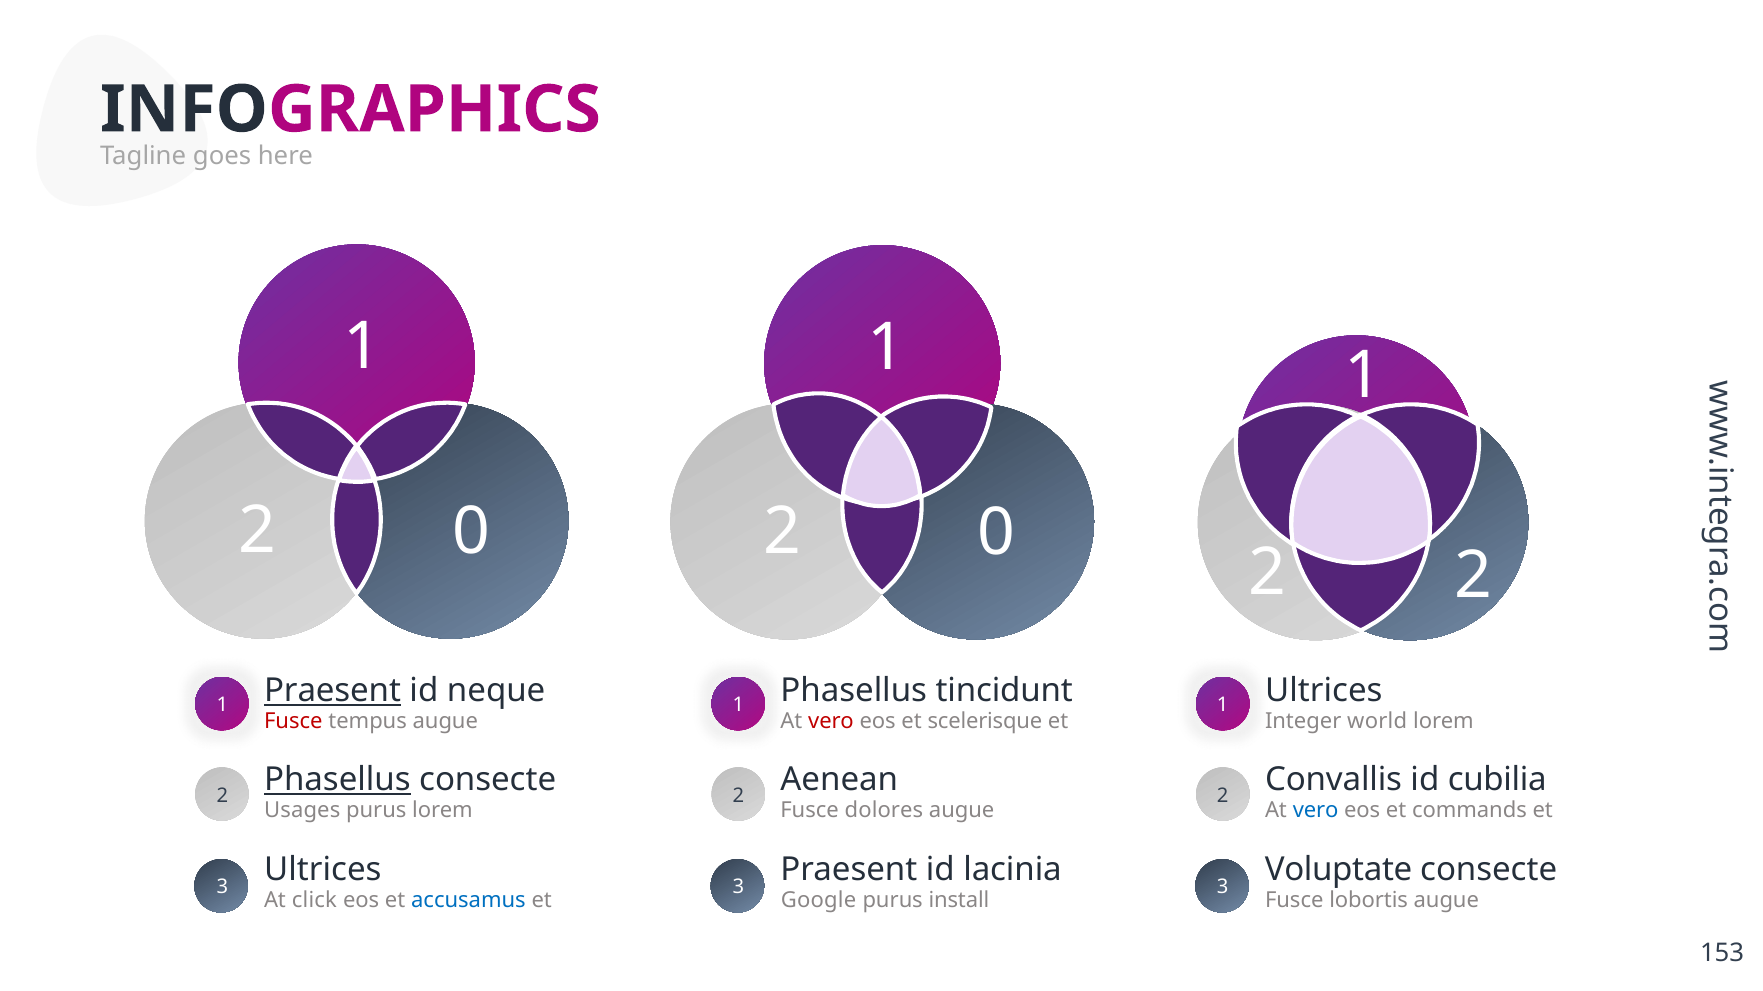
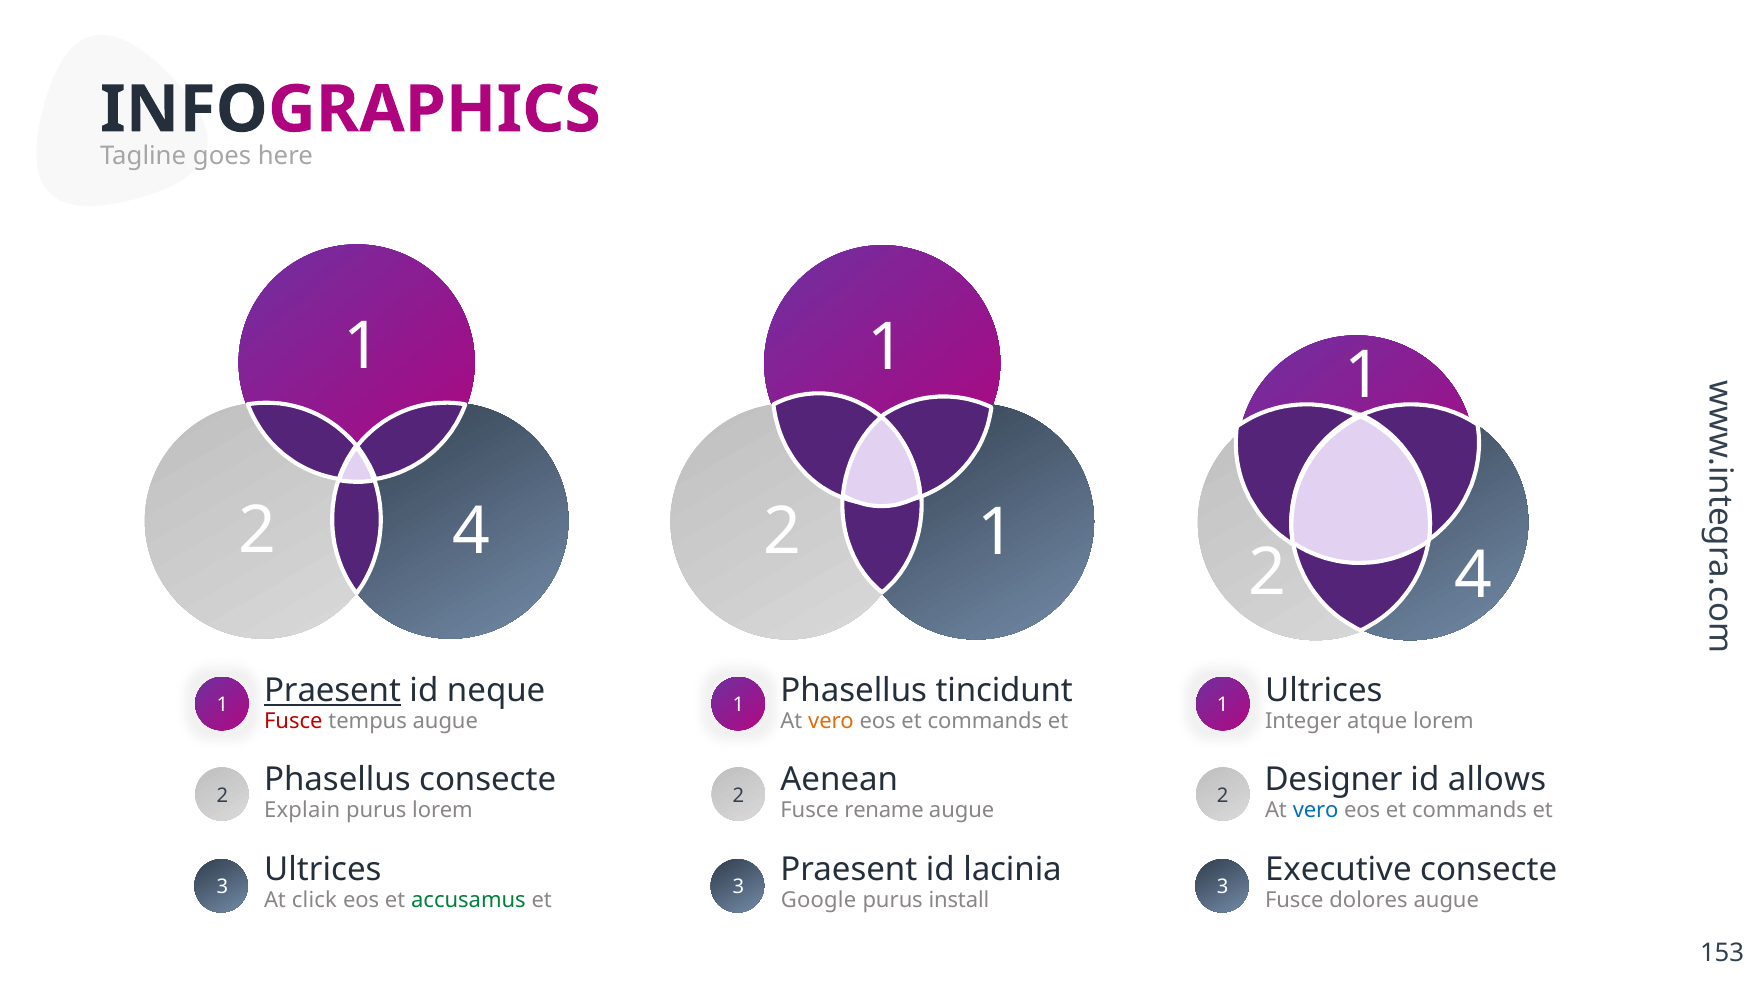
0: 0 -> 4 (472, 532)
0: 0 -> 1 (996, 533)
2: 2 -> 4 (1474, 576)
vero colour: red -> orange (831, 722)
scelerisque: scelerisque -> commands (985, 722)
world: world -> atque (1377, 722)
Phasellus underline: present -> none (337, 780)
Convallis: Convallis -> Designer (1334, 780)
cubilia: cubilia -> allows (1497, 780)
Usages: Usages -> Explain (302, 811)
dolores: dolores -> rename (884, 811)
Voluptate: Voluptate -> Executive (1338, 870)
accusamus colour: blue -> green (468, 901)
lobortis: lobortis -> dolores (1369, 901)
